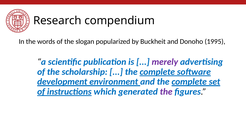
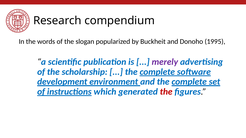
the colour: purple -> red (166, 92)
